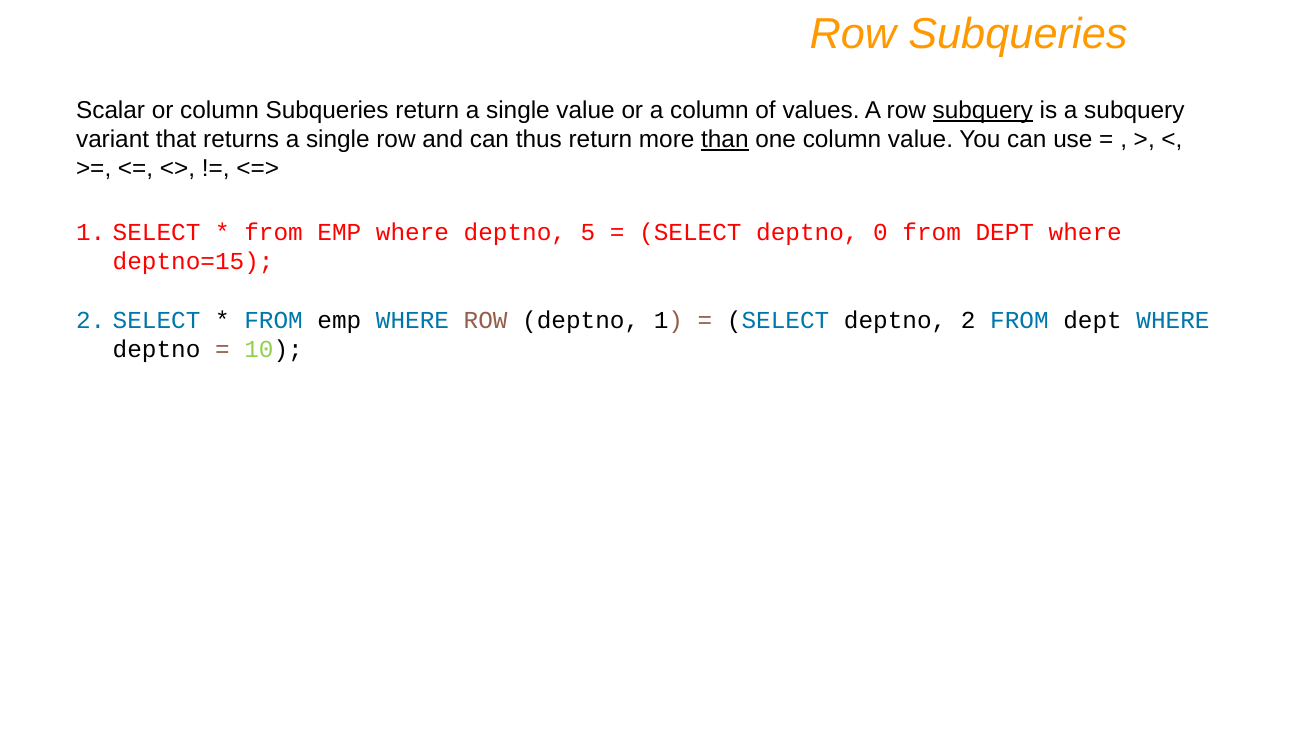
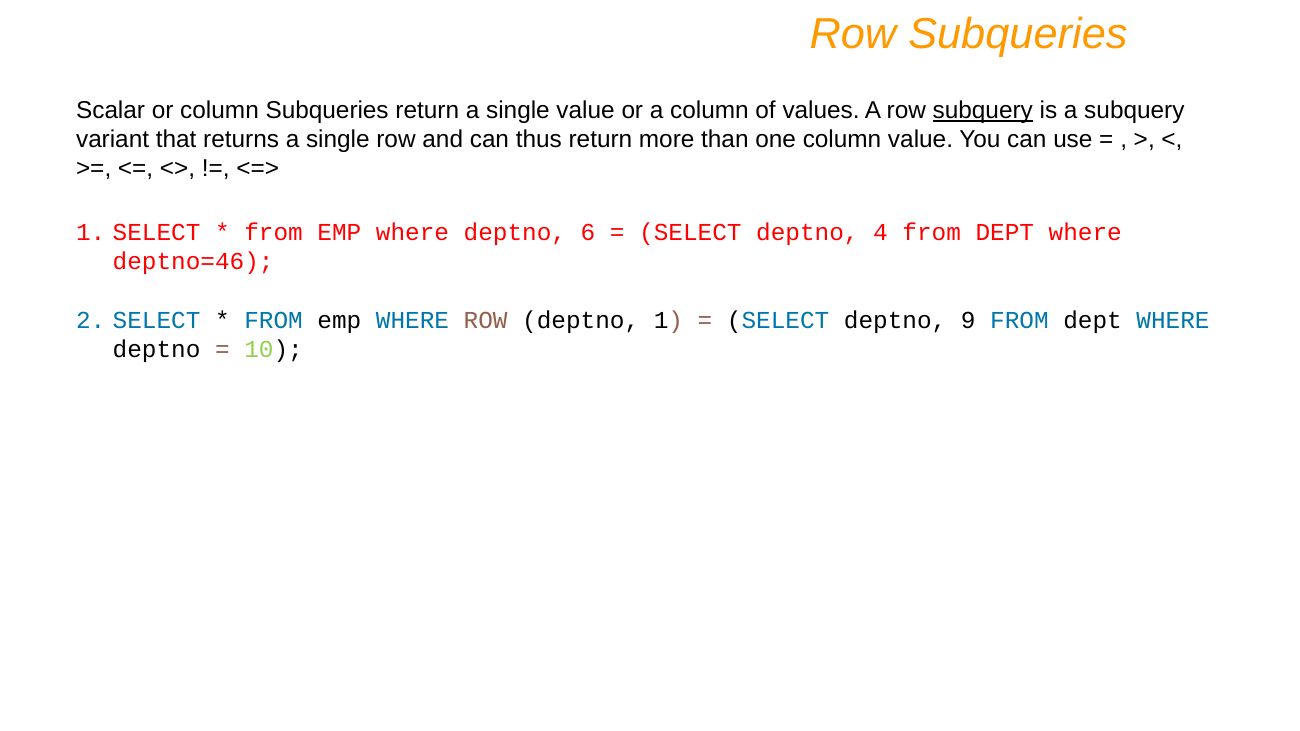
than underline: present -> none (725, 140)
5: 5 -> 6 (588, 232)
0: 0 -> 4 (880, 232)
deptno=15: deptno=15 -> deptno=46 (193, 262)
deptno 2: 2 -> 9 (968, 320)
